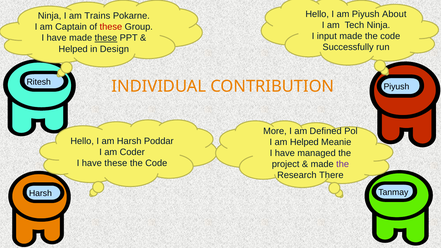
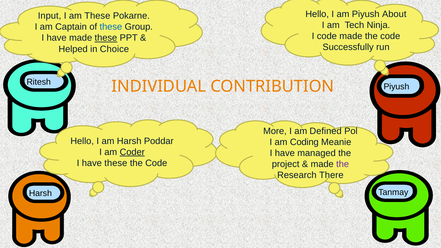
Ninja: Ninja -> Input (50, 16)
am Trains: Trains -> These (97, 16)
these colour: red -> blue (111, 27)
I input: input -> code (327, 36)
Design: Design -> Choice (114, 49)
am Helped: Helped -> Coding (304, 142)
Coder underline: none -> present (132, 152)
